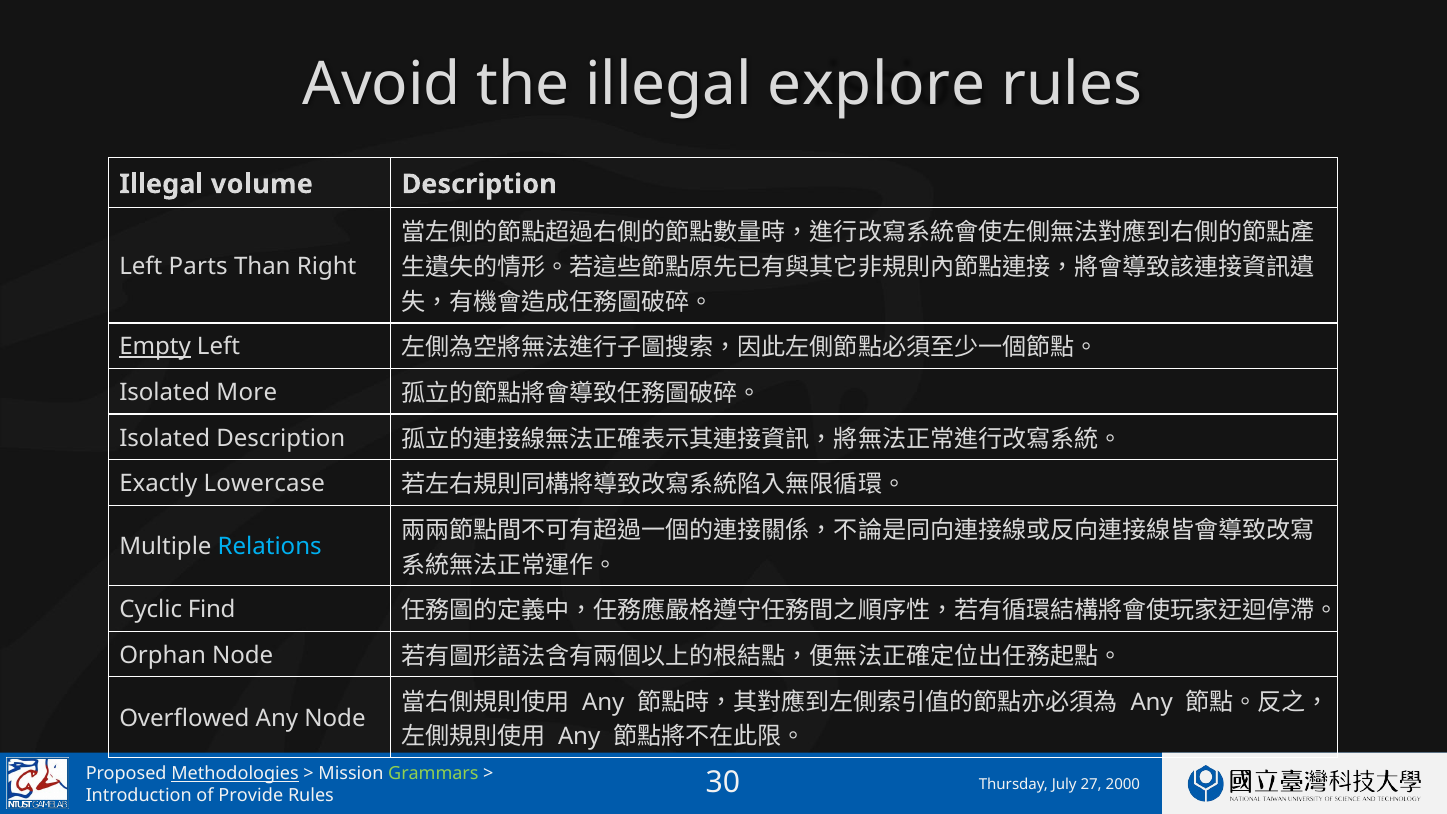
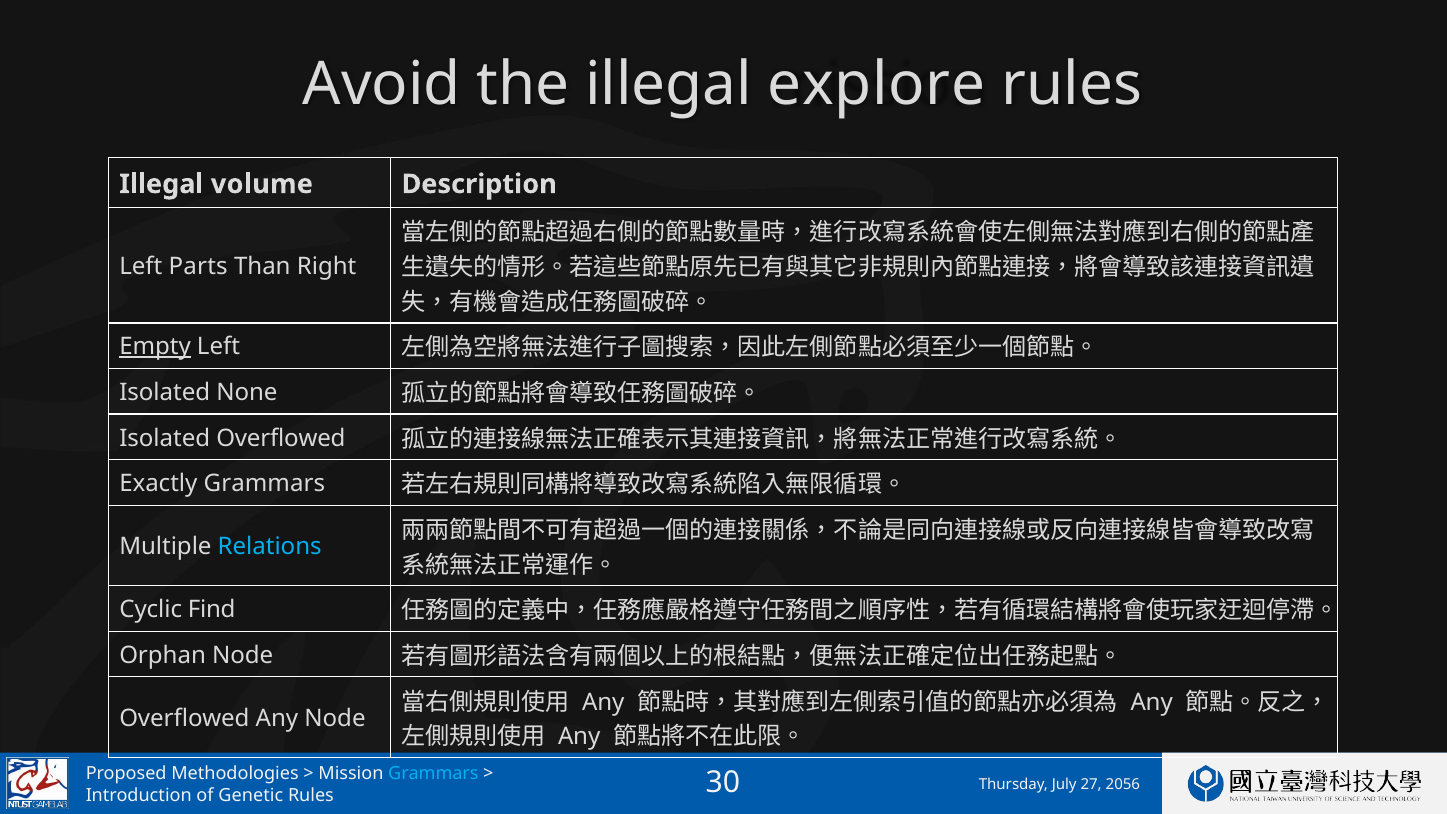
More: More -> None (247, 392)
Isolated Description: Description -> Overflowed (281, 438)
Exactly Lowercase: Lowercase -> Grammars (264, 484)
Methodologies underline: present -> none (235, 774)
Grammars colour: light green -> light blue (433, 774)
2000: 2000 -> 2056 (1123, 784)
Provide: Provide -> Genetic (251, 795)
